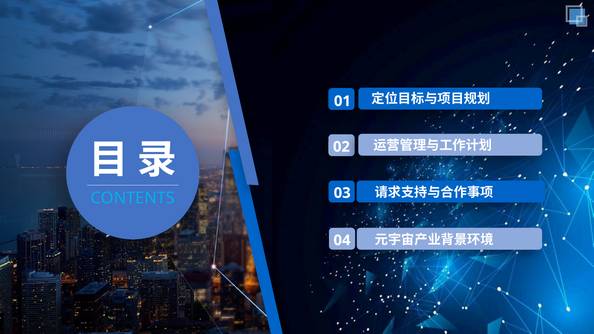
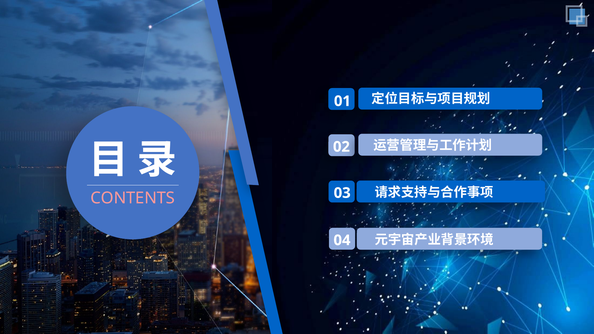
CONTENTS colour: light blue -> pink (133, 198)
